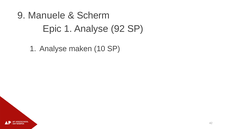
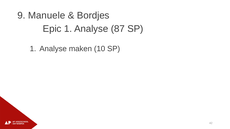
Scherm: Scherm -> Bordjes (93, 15)
92: 92 -> 87 (118, 29)
